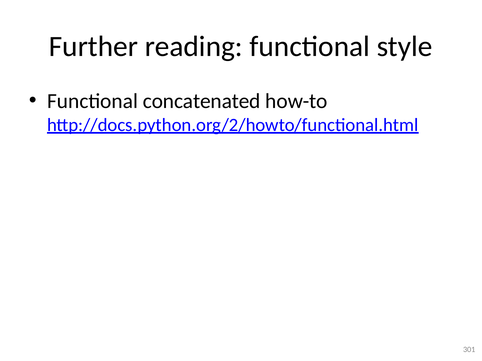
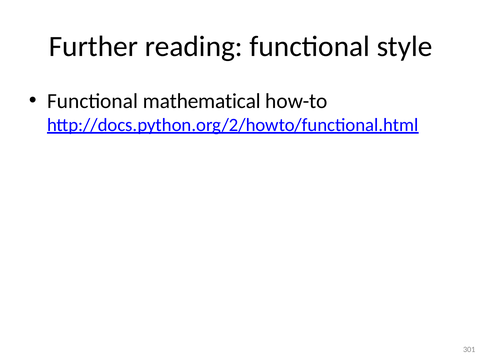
concatenated: concatenated -> mathematical (202, 101)
